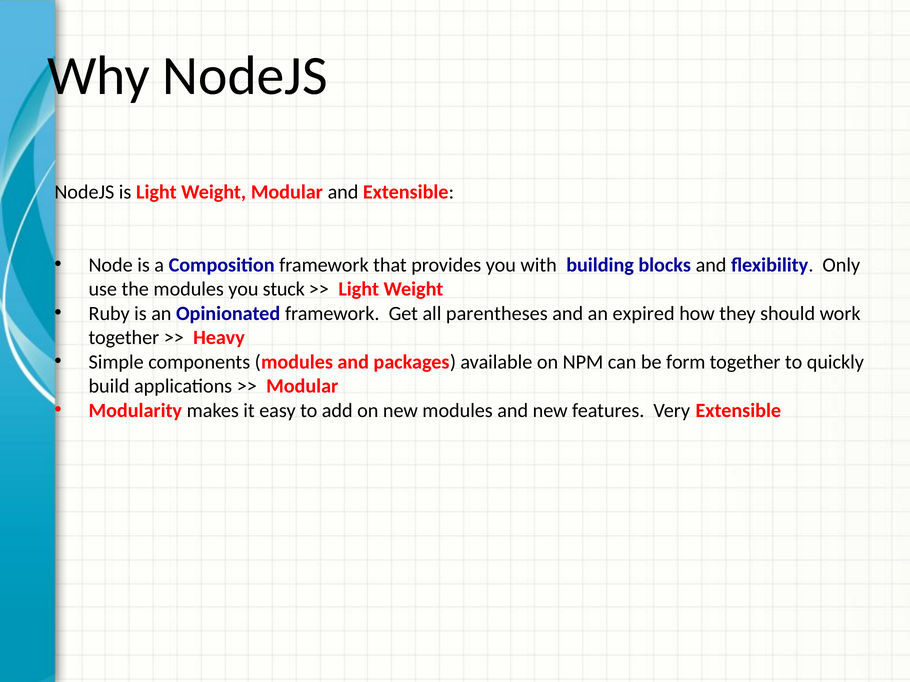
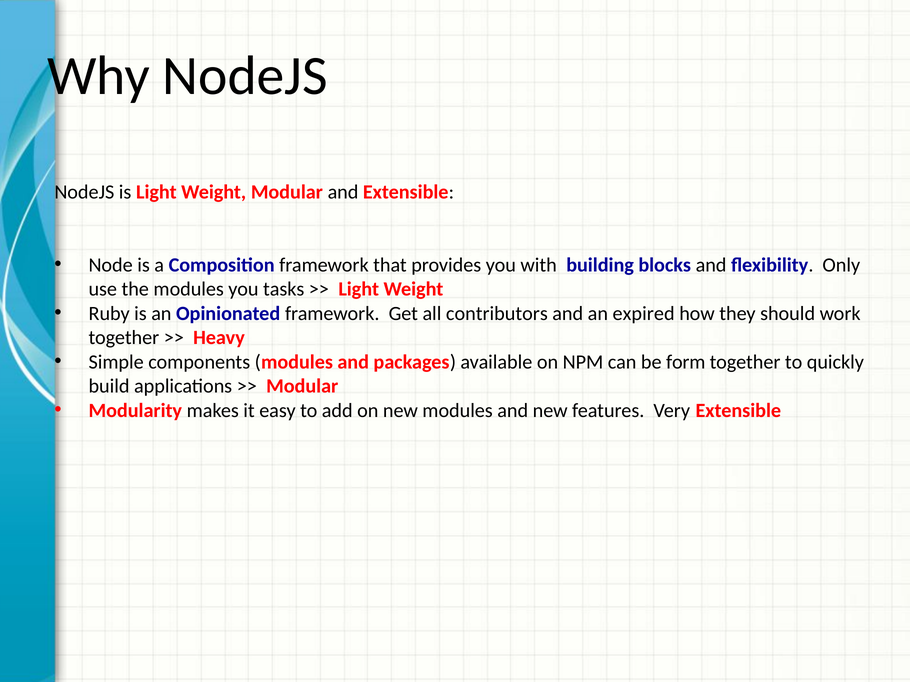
stuck: stuck -> tasks (284, 289)
parentheses: parentheses -> contributors (497, 314)
